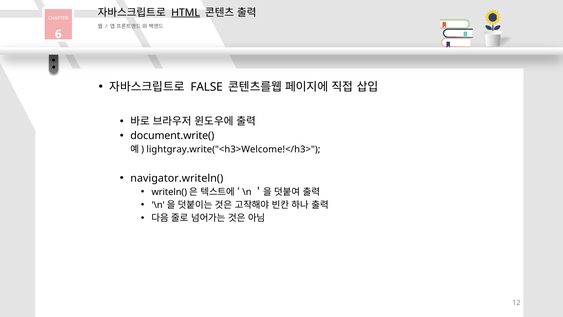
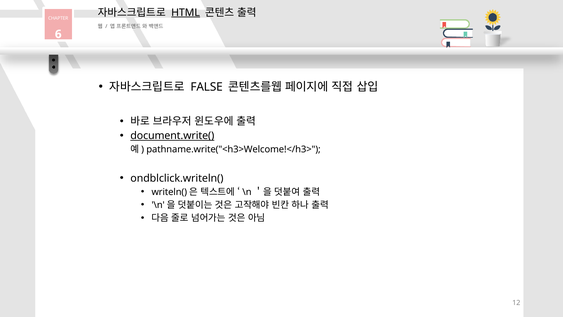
document.write( underline: none -> present (172, 136)
lightgray.write("<h3>Welcome!</h3>: lightgray.write("<h3>Welcome!</h3> -> pathname.write("<h3>Welcome!</h3> (233, 149)
navigator.writeln(: navigator.writeln( -> ondblclick.writeln( (177, 178)
